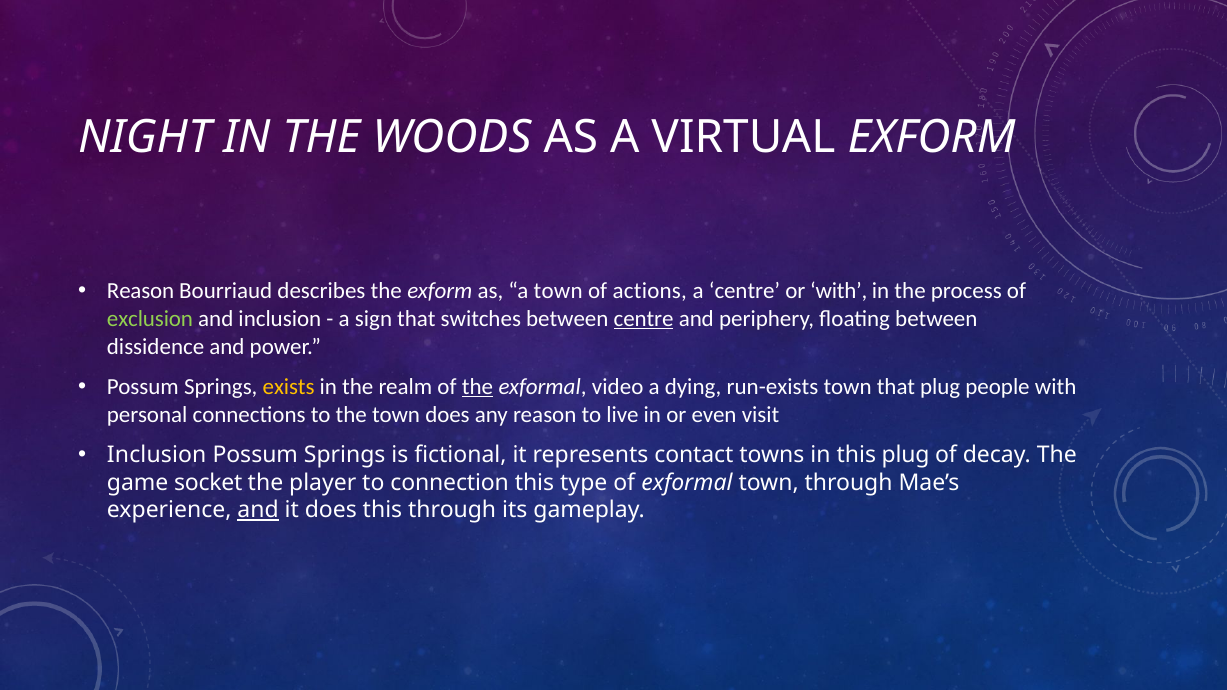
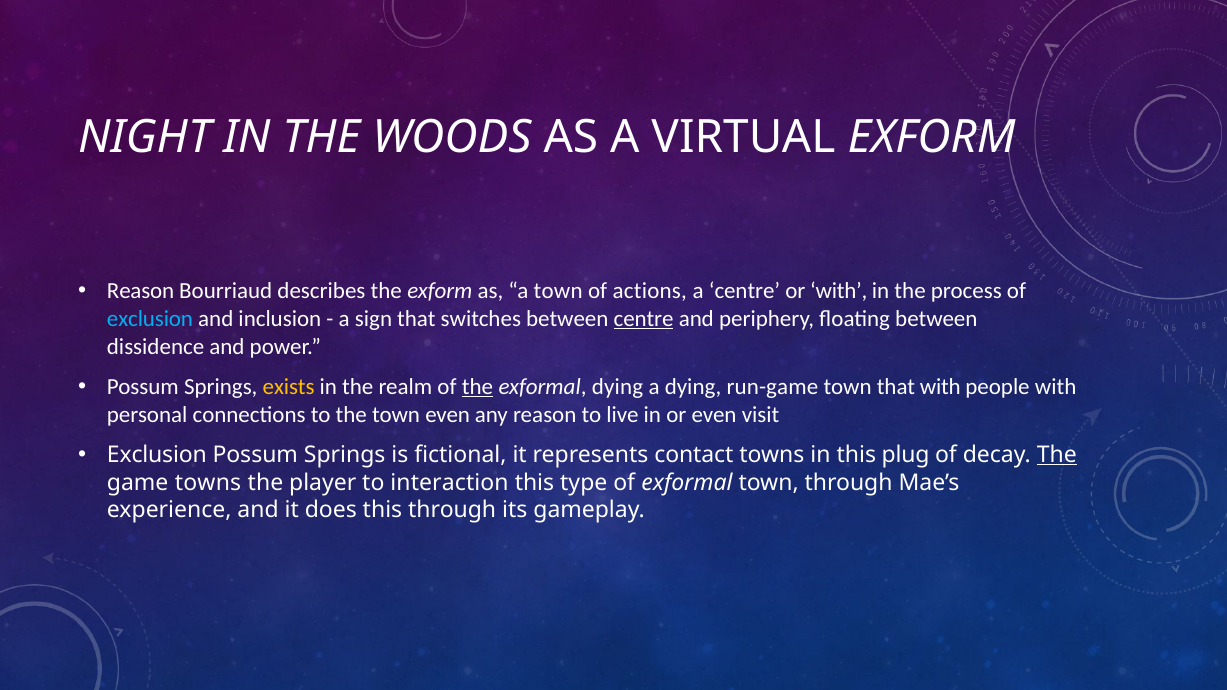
exclusion colour: light green -> light blue (150, 319)
exformal video: video -> dying (618, 387)
run-exists: run-exists -> run-game (772, 387)
that plug: plug -> with (940, 387)
town does: does -> even (448, 415)
Inclusion: Inclusion -> Exclusion (157, 455)
The underline: none -> present (1057, 455)
game socket: socket -> towns (208, 483)
connection: connection -> interaction (450, 483)
and underline: present -> none (258, 510)
